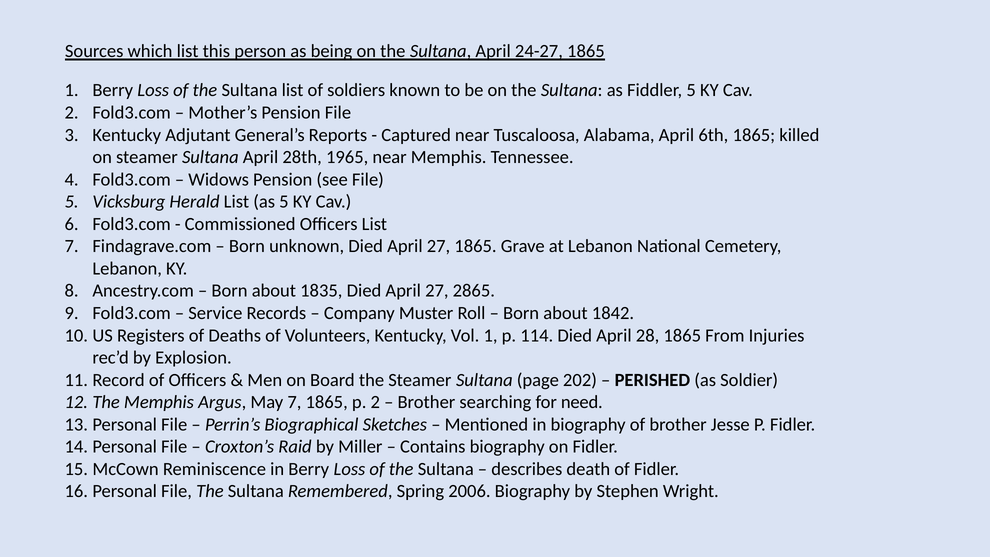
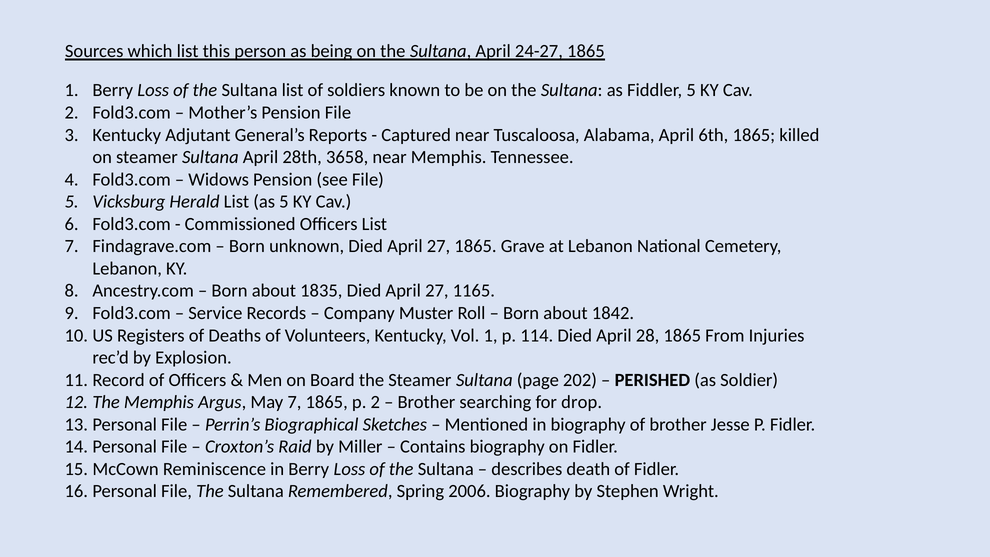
1965: 1965 -> 3658 (347, 157)
2865: 2865 -> 1165 (474, 291)
need: need -> drop (582, 402)
